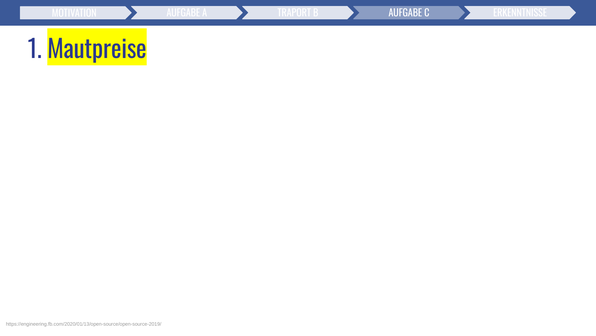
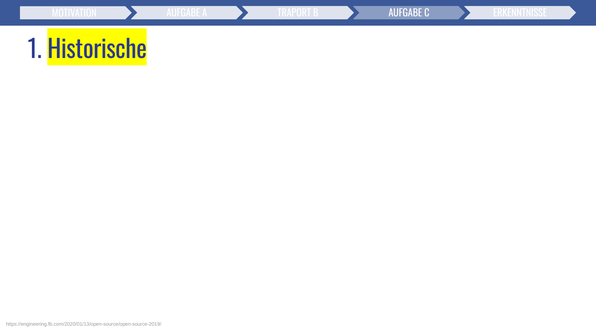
Mautpreise: Mautpreise -> Historische (97, 50)
